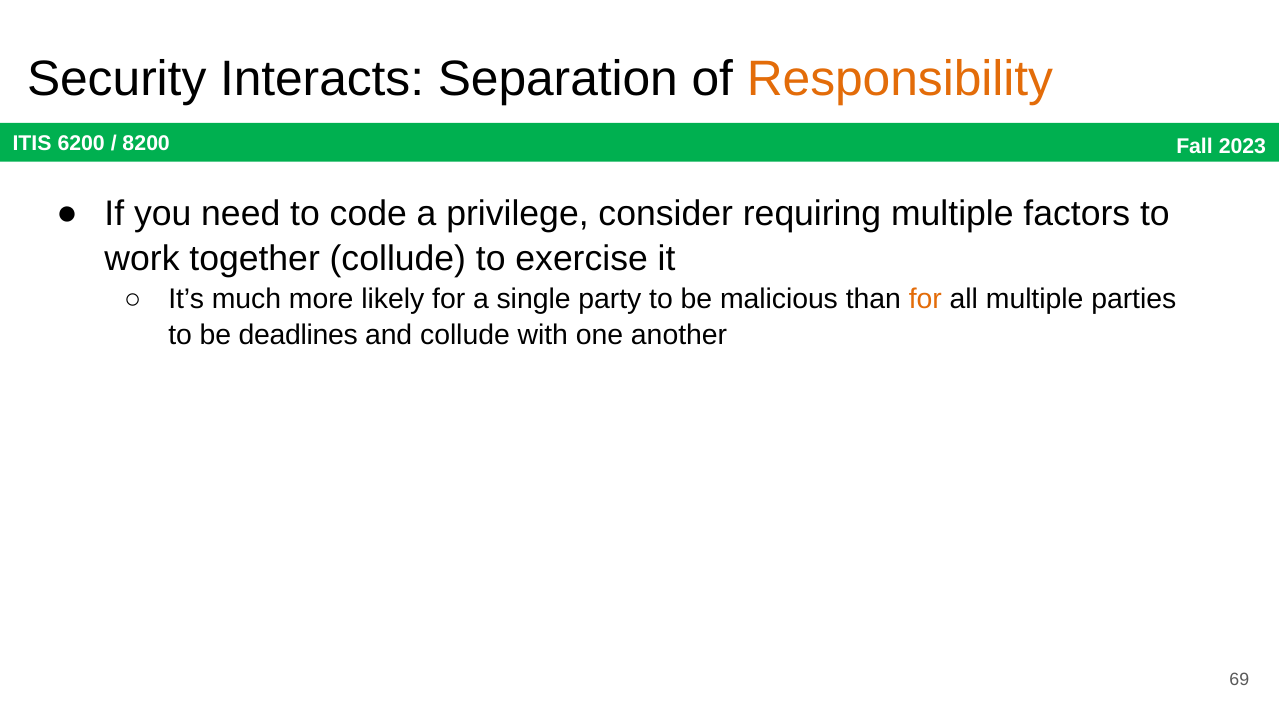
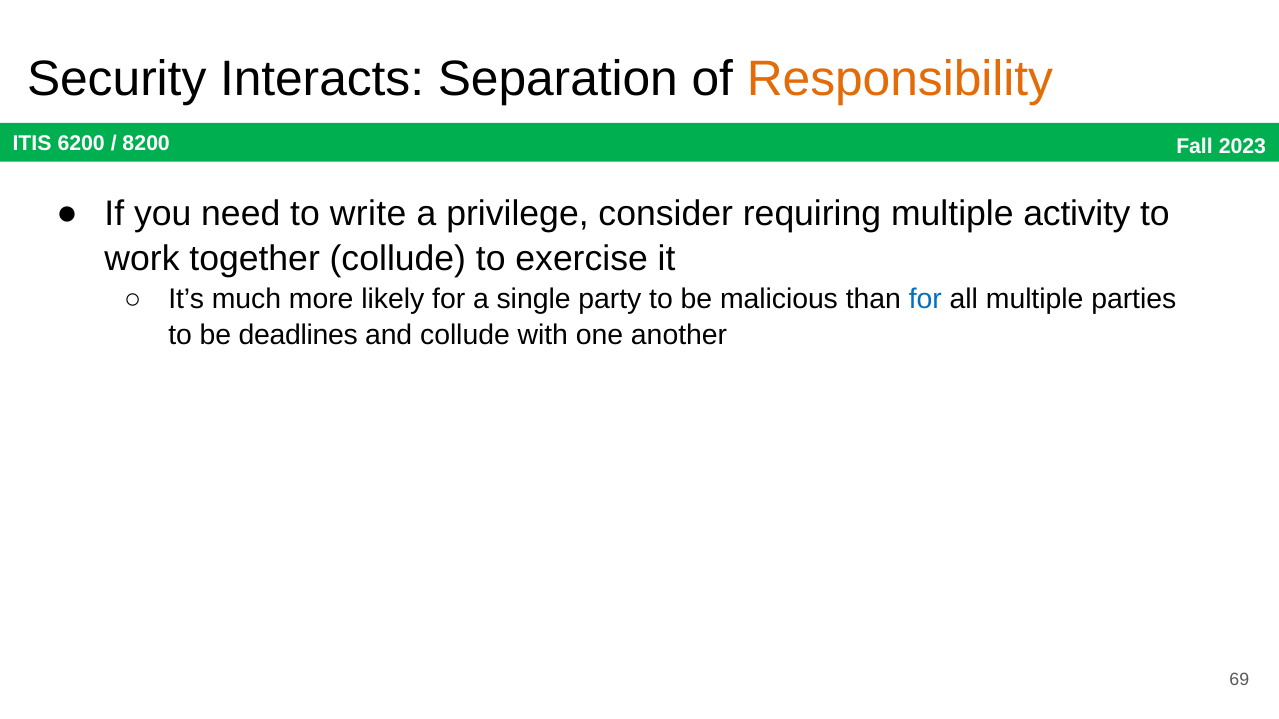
code: code -> write (368, 214)
factors: factors -> activity (1077, 214)
for colour: orange -> blue (925, 299)
